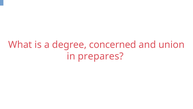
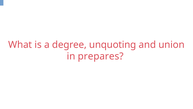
concerned: concerned -> unquoting (113, 45)
